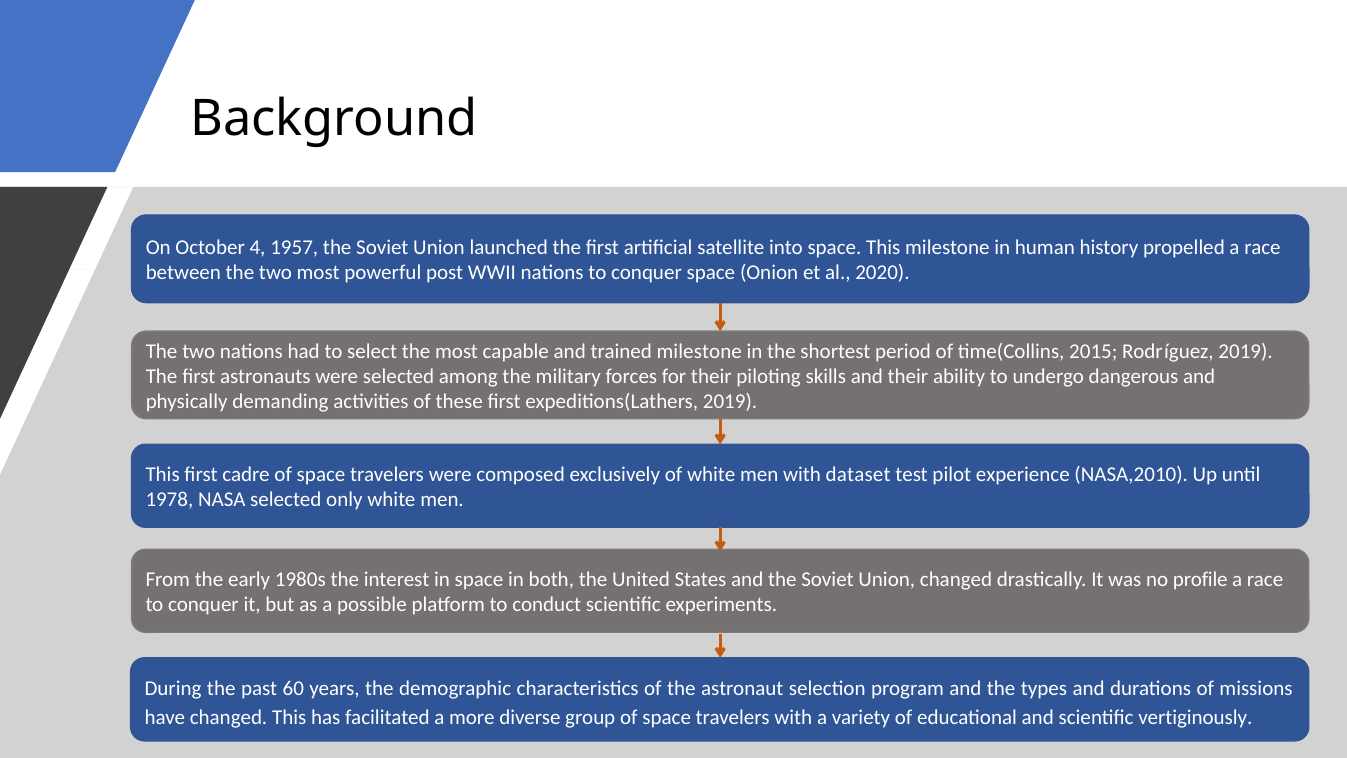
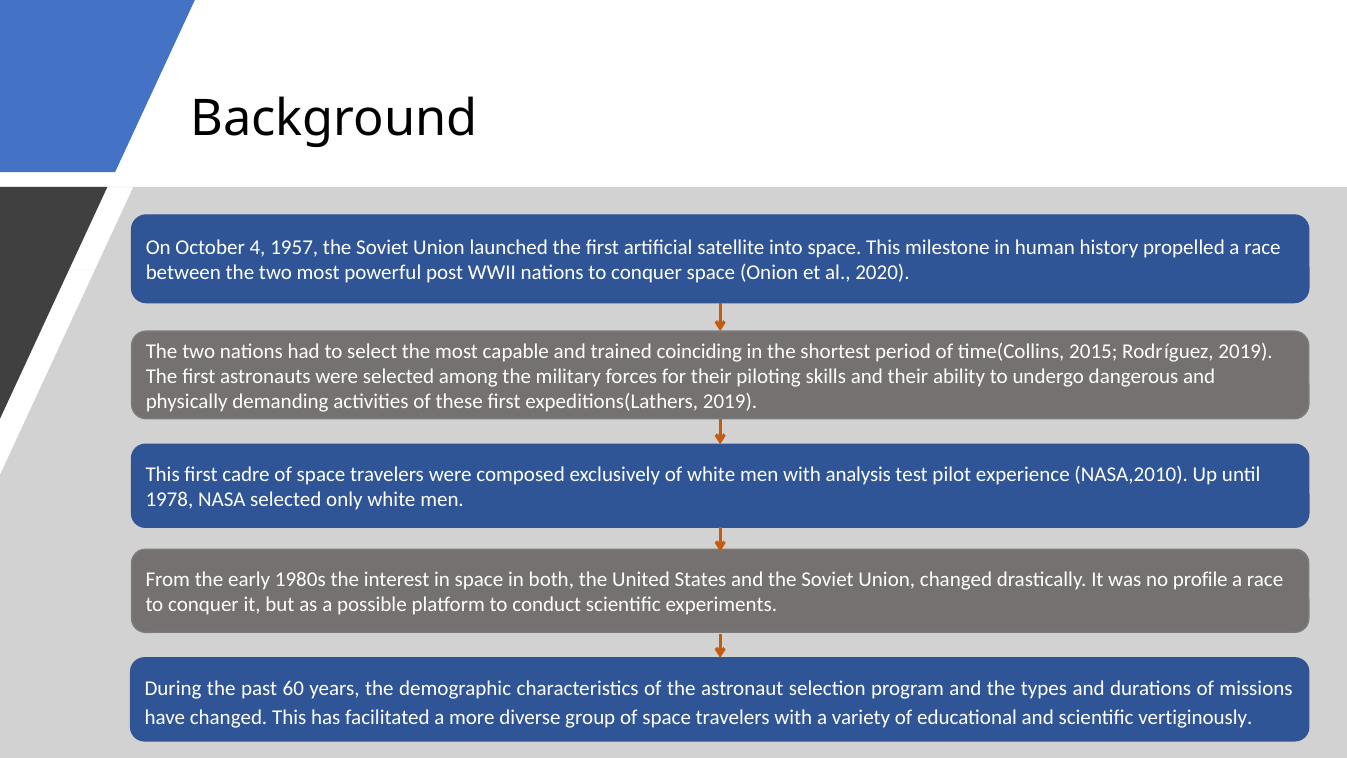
trained milestone: milestone -> coinciding (699, 351)
dataset: dataset -> analysis (858, 474)
